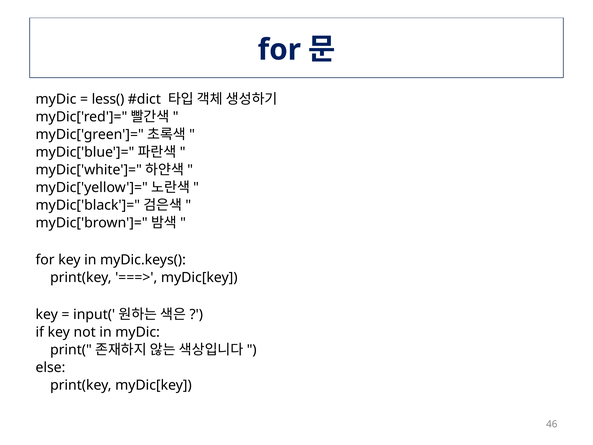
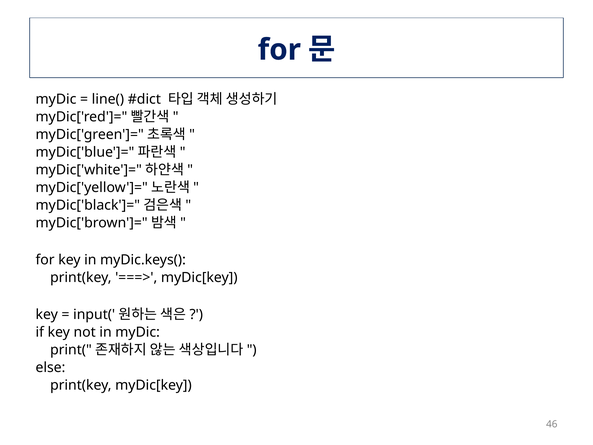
less(: less( -> line( (108, 99)
